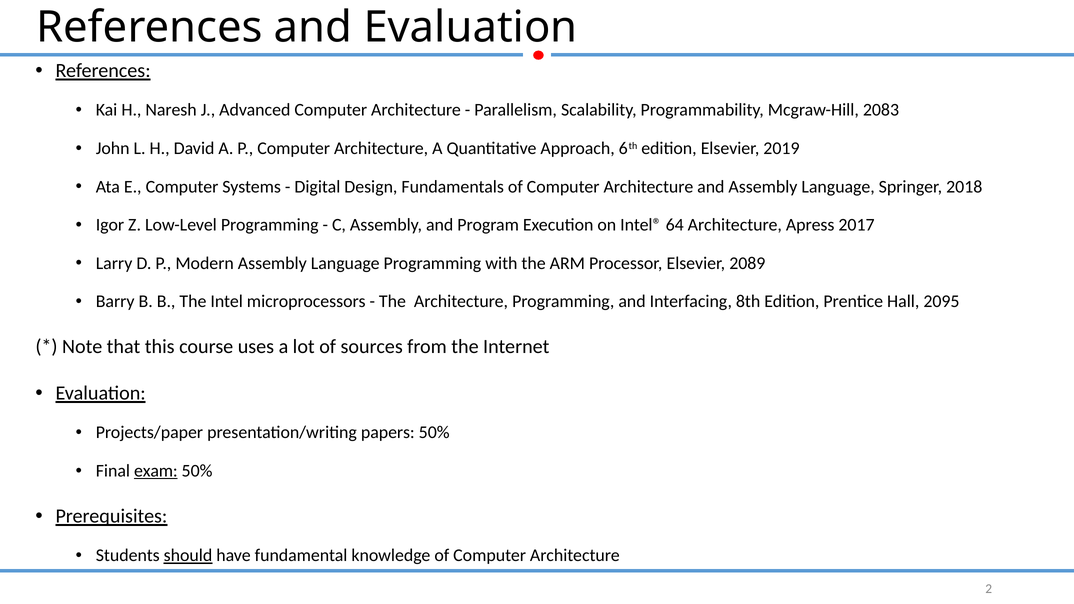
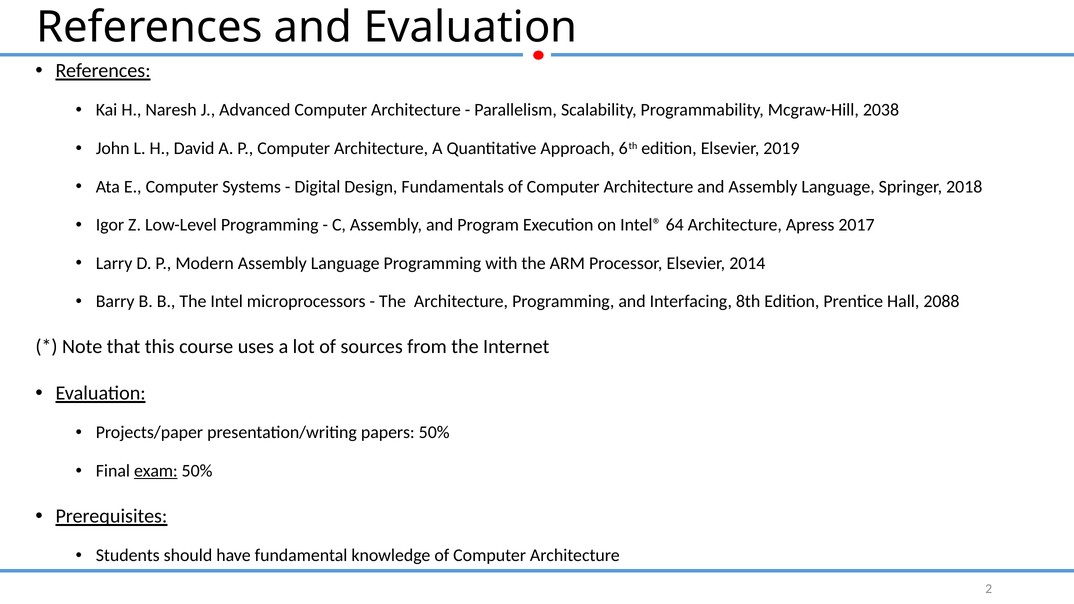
2083: 2083 -> 2038 (881, 110)
2089: 2089 -> 2014 (747, 263)
2095: 2095 -> 2088 (941, 302)
should underline: present -> none (188, 556)
